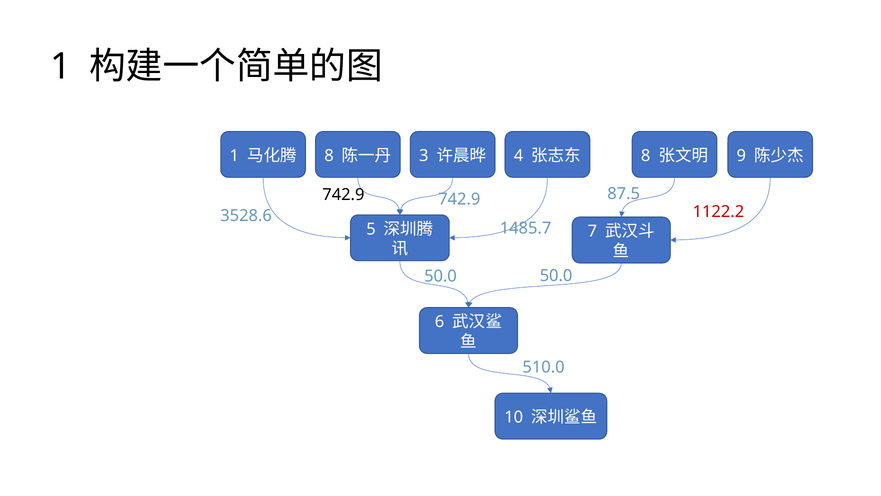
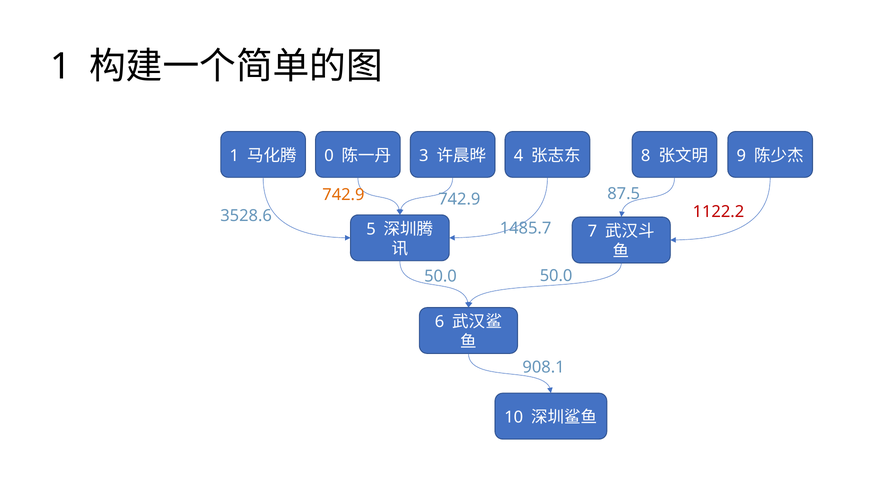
8: 8 -> 0 (329, 155)
742.9 colour: black -> orange (343, 195)
510.0: 510.0 -> 908.1 (544, 367)
